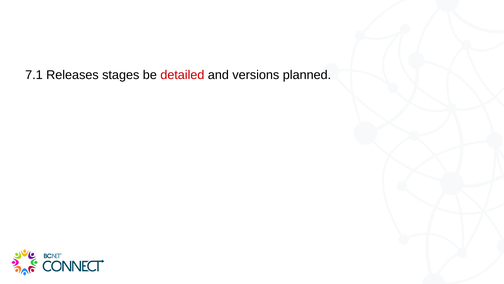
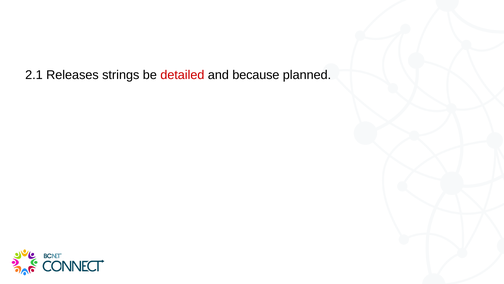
7.1: 7.1 -> 2.1 (34, 75)
stages: stages -> strings (121, 75)
versions: versions -> because (256, 75)
